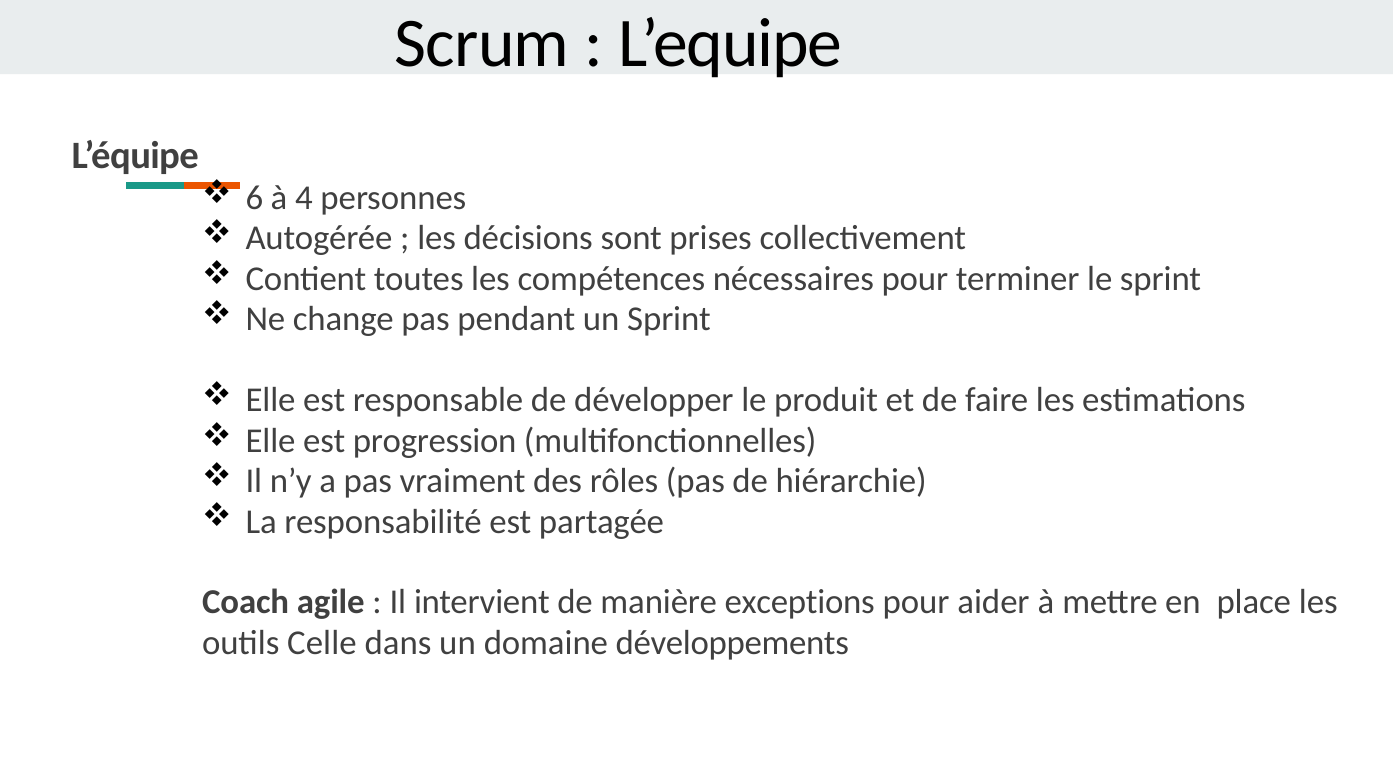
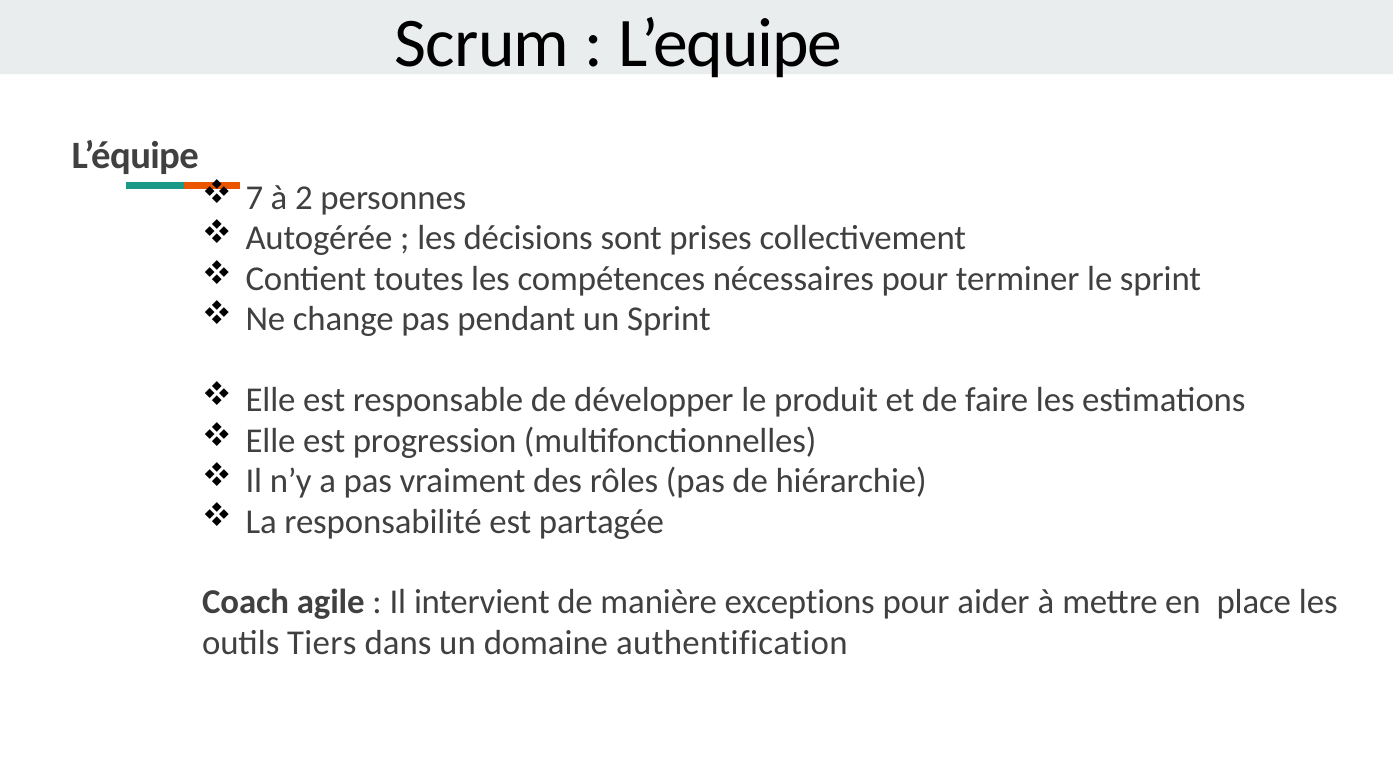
6: 6 -> 7 (254, 198)
4: 4 -> 2 (304, 198)
Celle: Celle -> Tiers (322, 643)
développements: développements -> authentification (732, 643)
